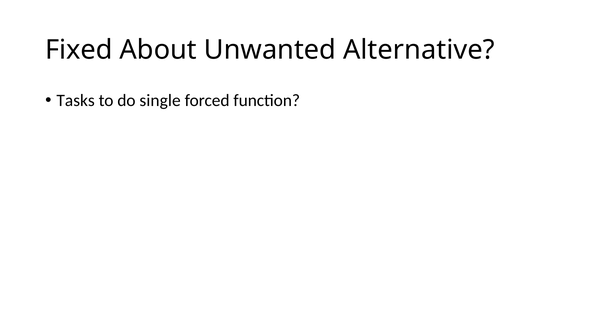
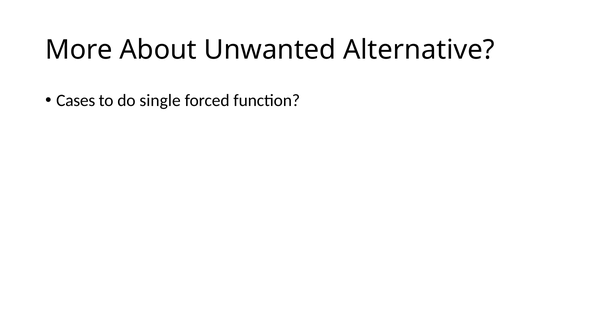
Fixed: Fixed -> More (79, 50)
Tasks: Tasks -> Cases (76, 100)
